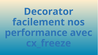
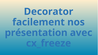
performance: performance -> présentation (36, 33)
